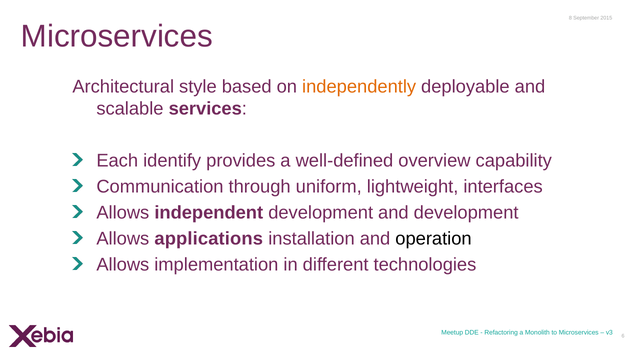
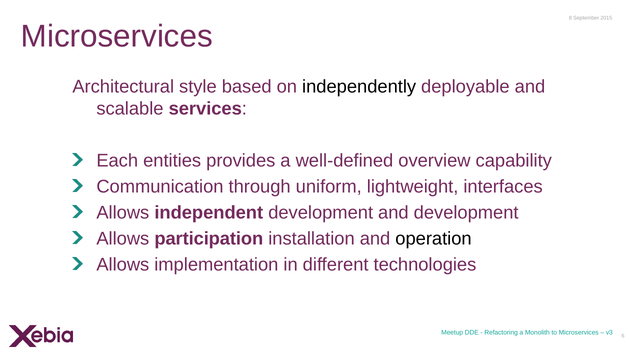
independently colour: orange -> black (359, 87)
identify: identify -> entities (172, 161)
applications: applications -> participation (209, 239)
